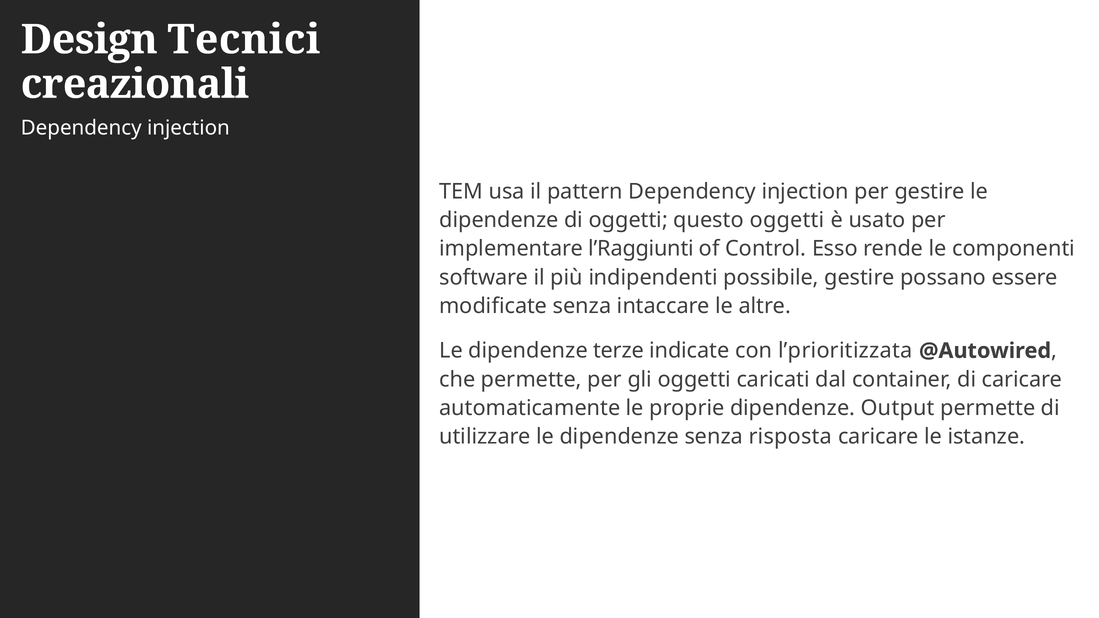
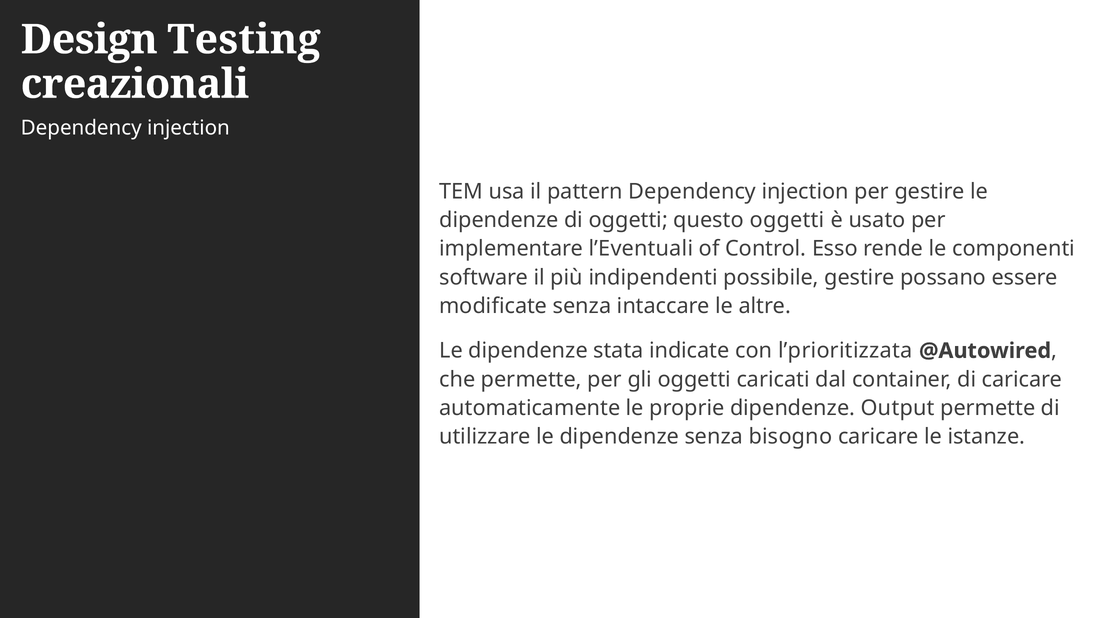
Tecnici: Tecnici -> Testing (244, 40)
l’Raggiunti: l’Raggiunti -> l’Eventuali (641, 249)
terze: terze -> stata (618, 351)
risposta: risposta -> bisogno (790, 437)
